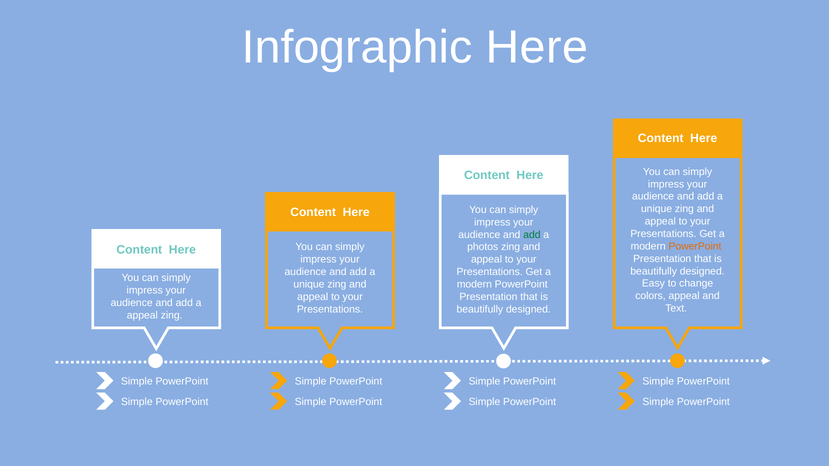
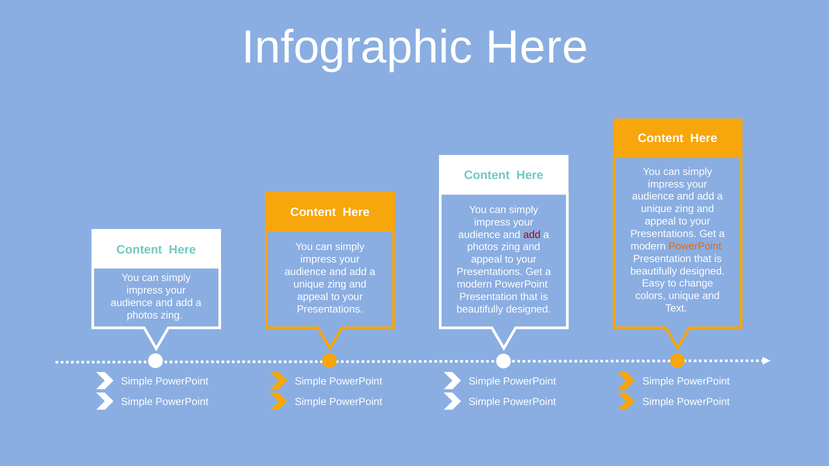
add colour: green -> red (532, 235)
colors appeal: appeal -> unique (684, 296)
appeal: appeal -> photos (142, 315)
